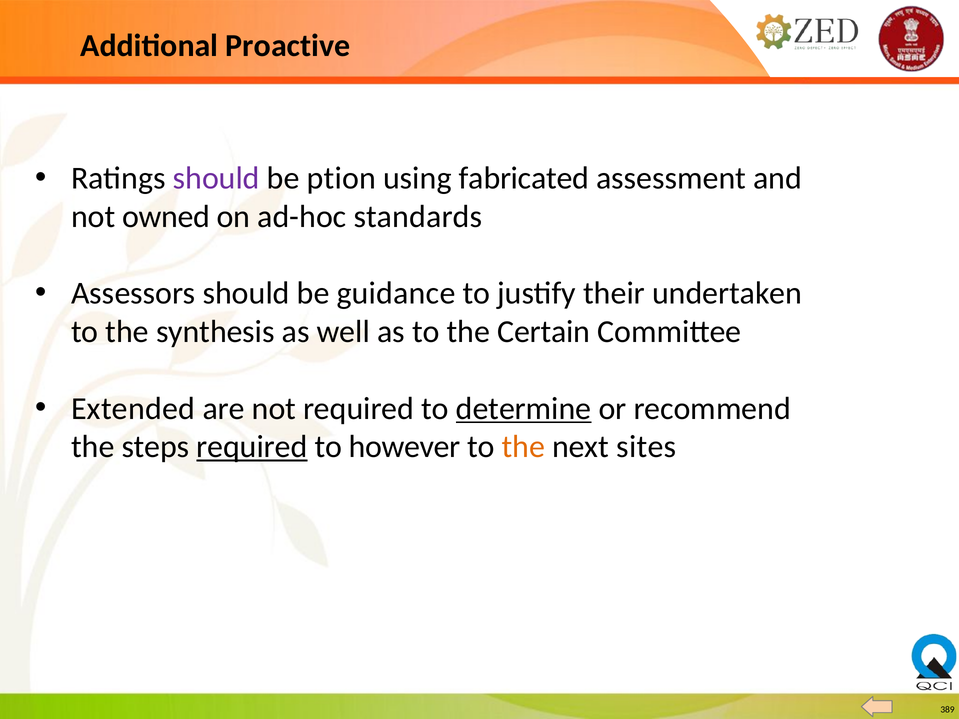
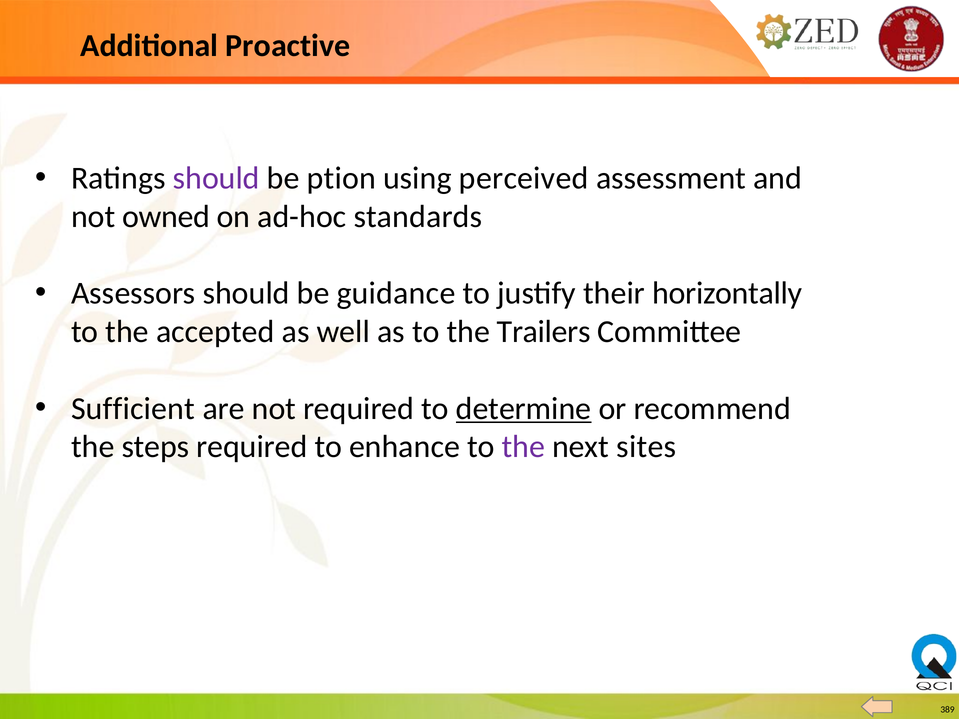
fabricated: fabricated -> perceived (524, 178)
undertaken: undertaken -> horizontally (727, 294)
synthesis: synthesis -> accepted (215, 332)
Certain: Certain -> Trailers (544, 332)
Extended: Extended -> Sufficient (133, 409)
required underline: present -> none (252, 447)
however: however -> enhance (404, 447)
the colour: orange -> purple (523, 447)
